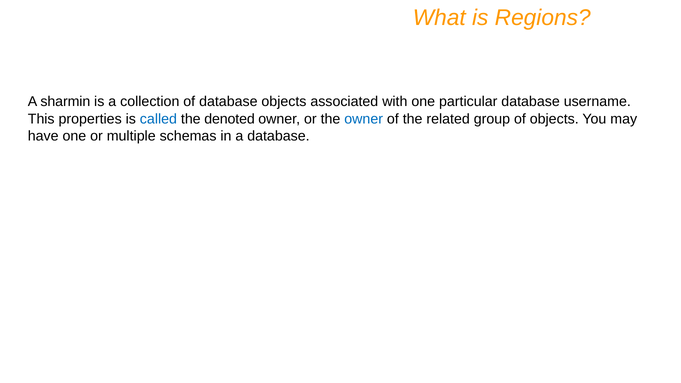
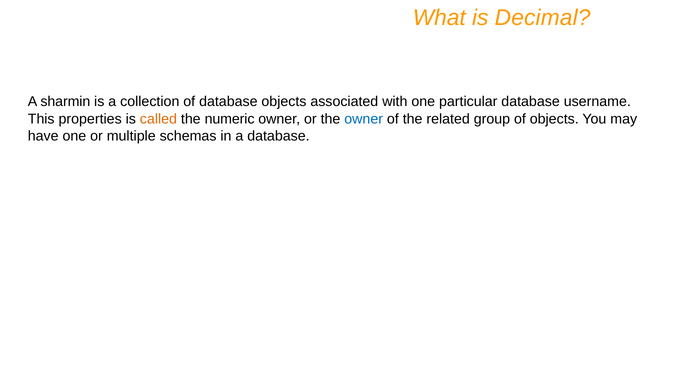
Regions: Regions -> Decimal (543, 18)
called colour: blue -> orange (158, 119)
denoted: denoted -> numeric (230, 119)
